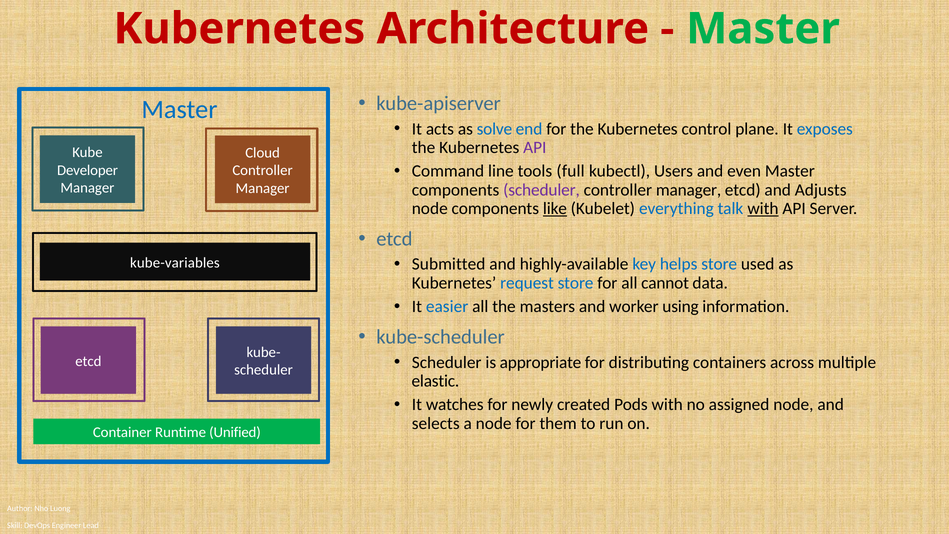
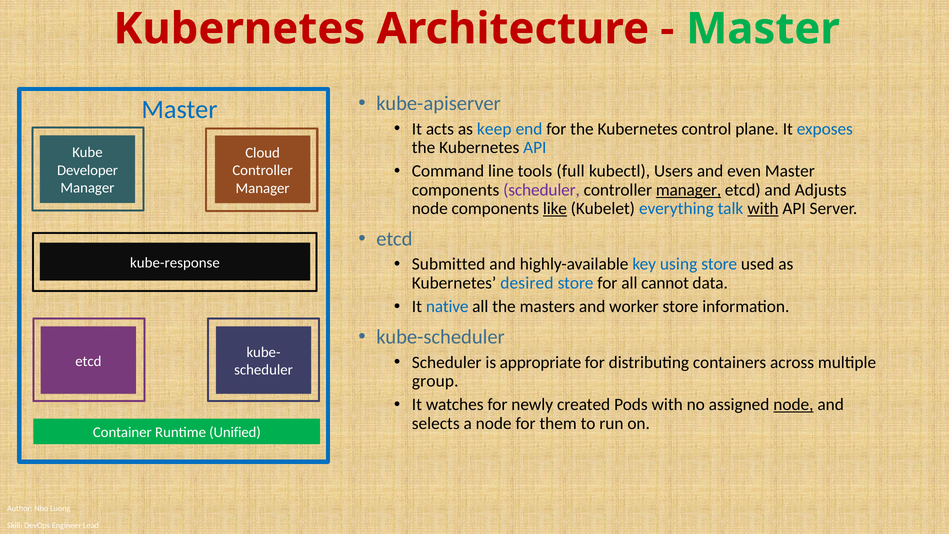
solve: solve -> keep (494, 129)
API colour: purple -> blue (535, 147)
manager underline: none -> present (689, 190)
helps: helps -> using (679, 264)
kube-variables: kube-variables -> kube-response (175, 263)
request: request -> desired (527, 283)
easier: easier -> native (447, 306)
worker using: using -> store (680, 306)
elastic: elastic -> group (435, 381)
node underline: none -> present (793, 405)
